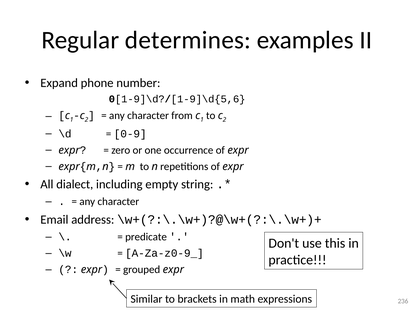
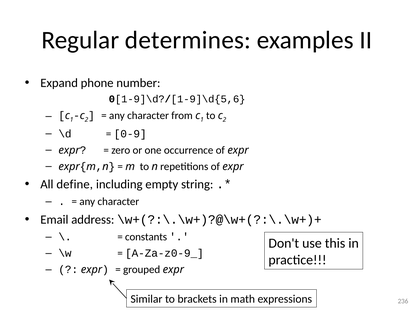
dialect: dialect -> define (75, 184)
predicate: predicate -> constants (146, 237)
